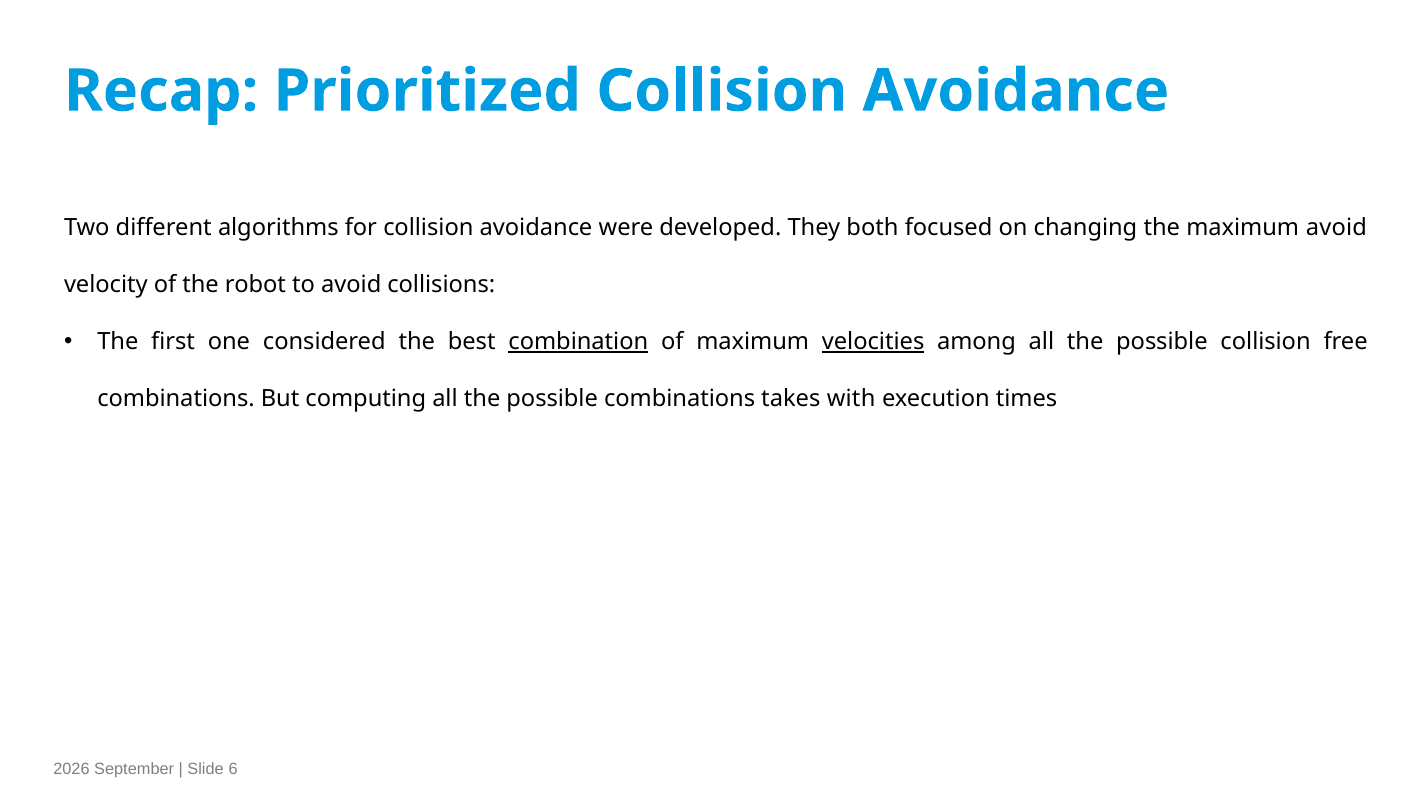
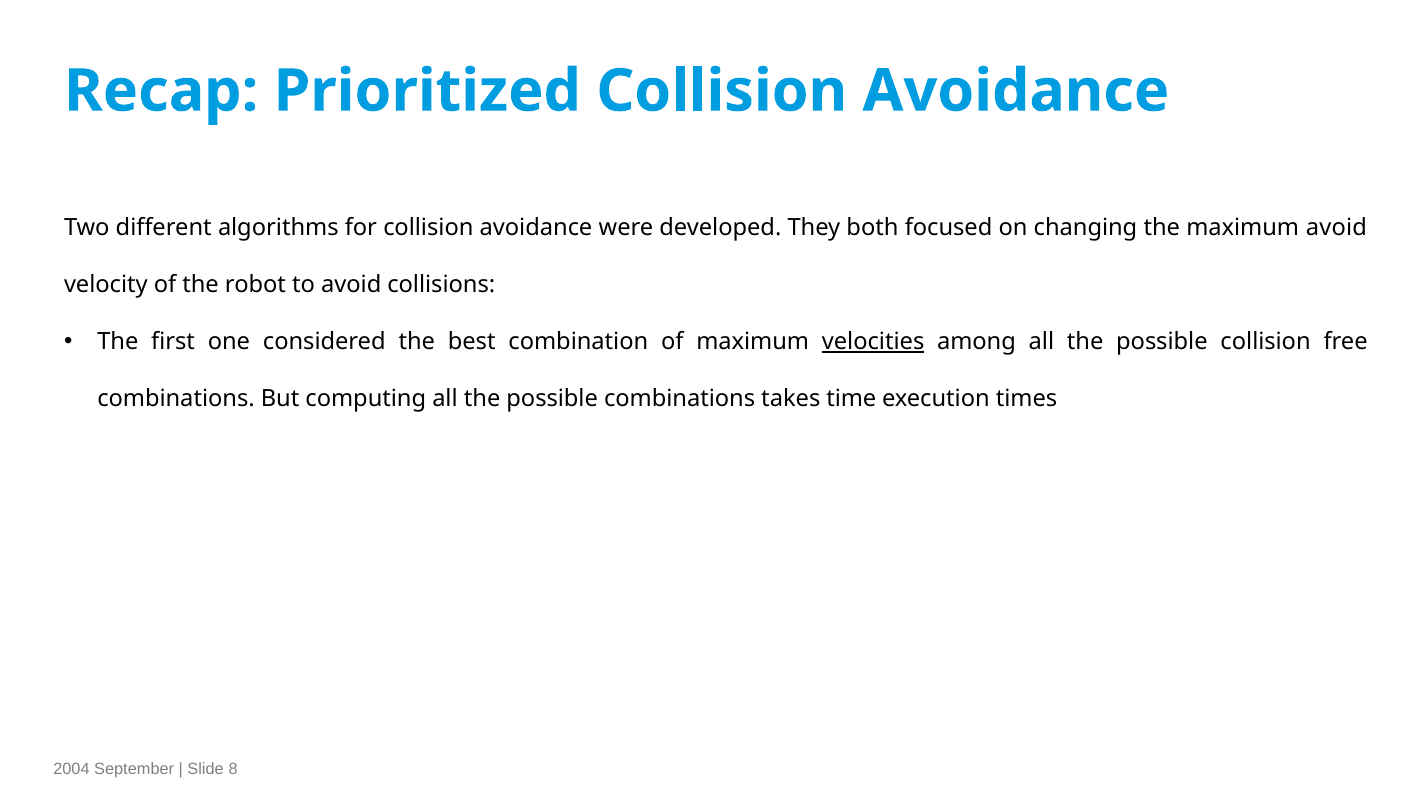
combination underline: present -> none (578, 342)
with: with -> time (851, 399)
2026: 2026 -> 2004 (71, 770)
6: 6 -> 8 (233, 770)
